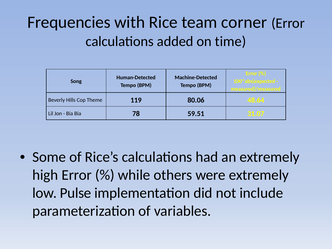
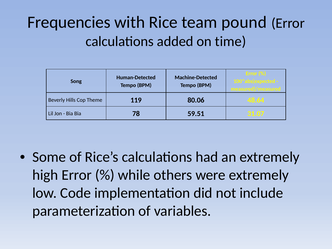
corner: corner -> pound (244, 22)
Pulse: Pulse -> Code (76, 193)
